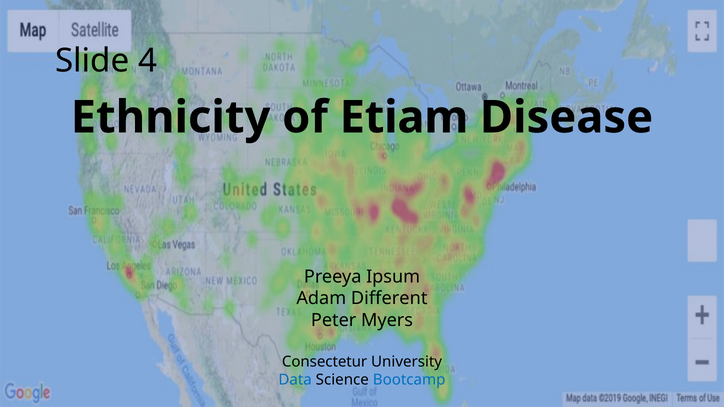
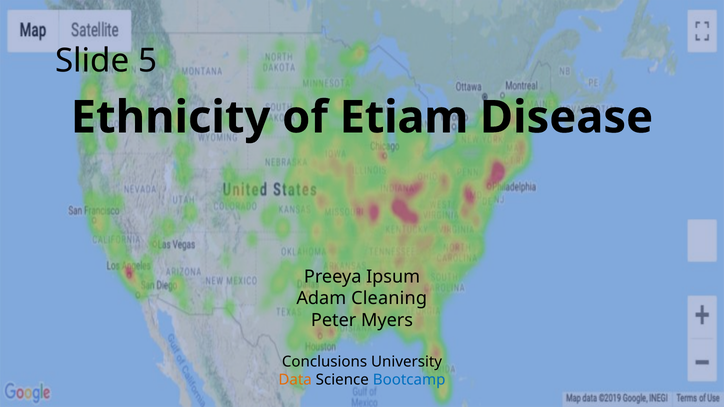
4: 4 -> 5 (148, 61)
Different: Different -> Cleaning (389, 299)
Consectetur: Consectetur -> Conclusions (325, 362)
Data colour: blue -> orange (295, 380)
